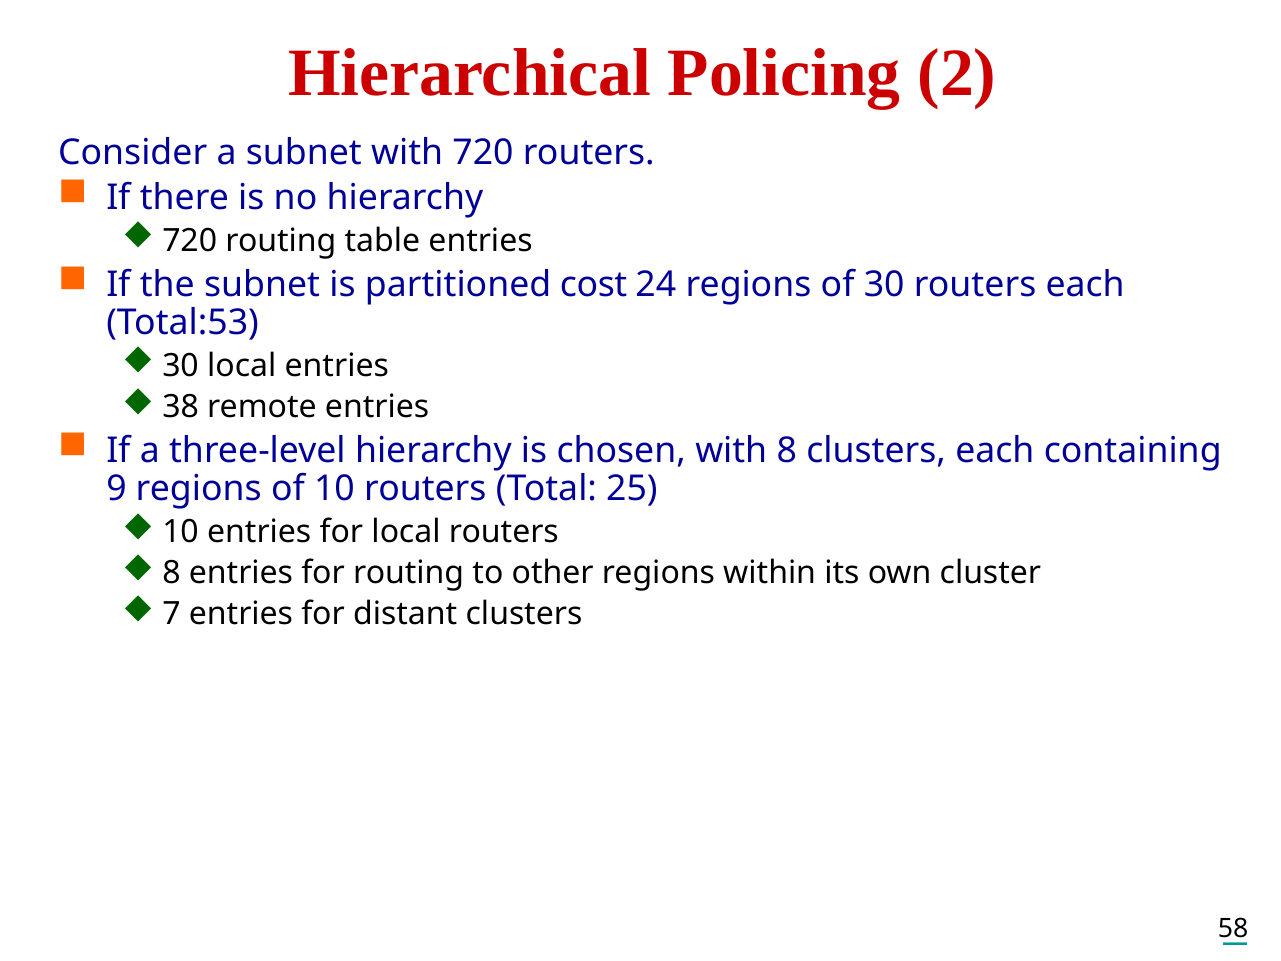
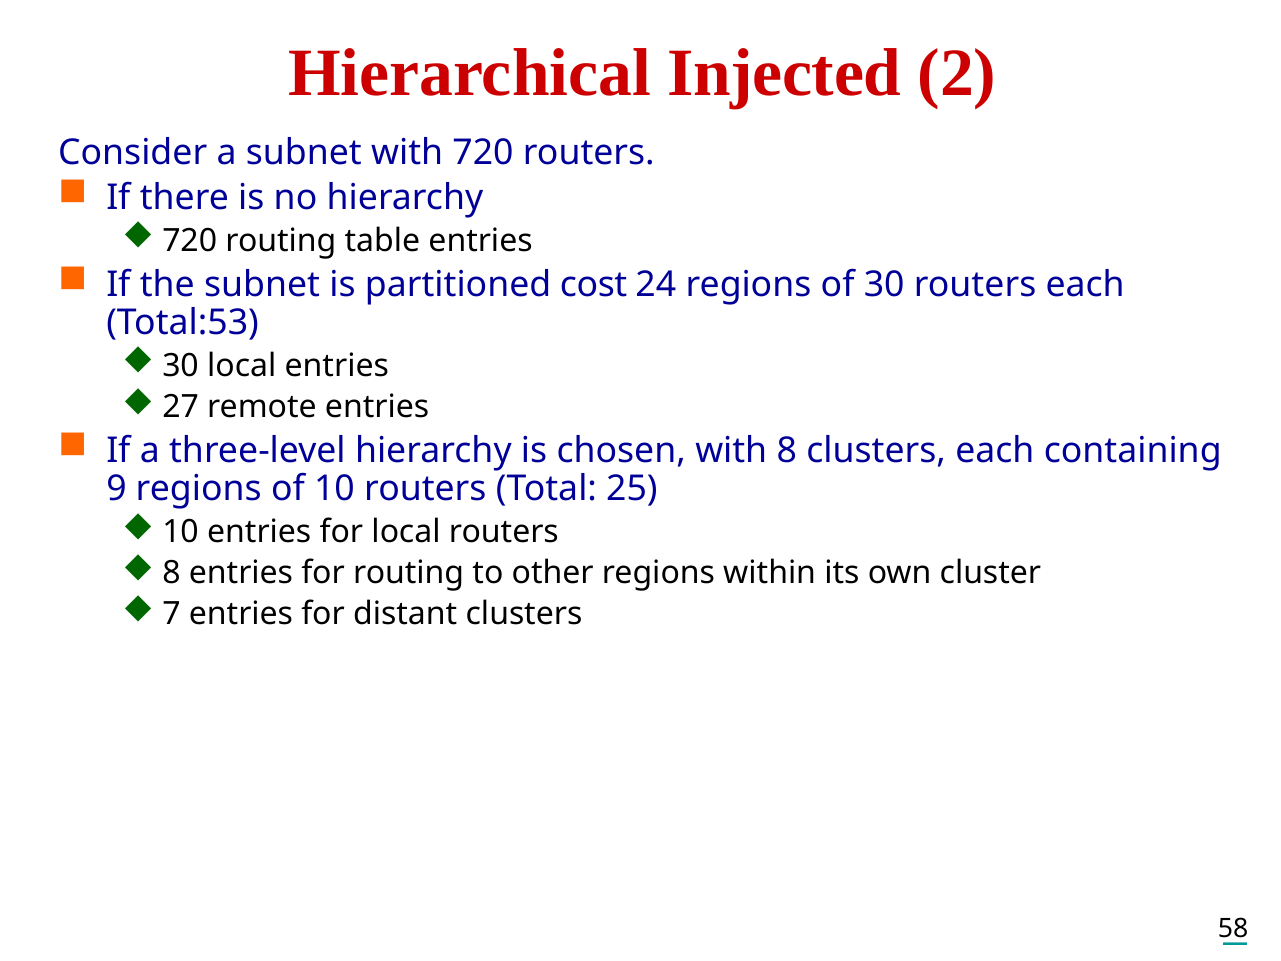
Policing: Policing -> Injected (785, 74)
38: 38 -> 27 (181, 407)
